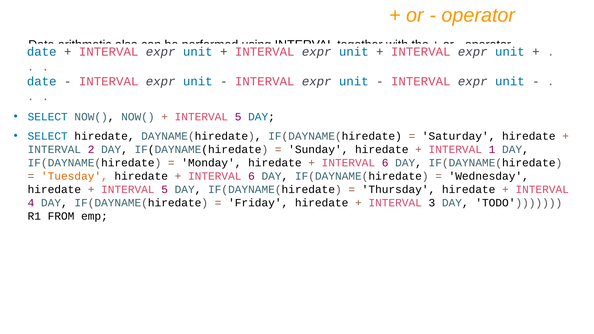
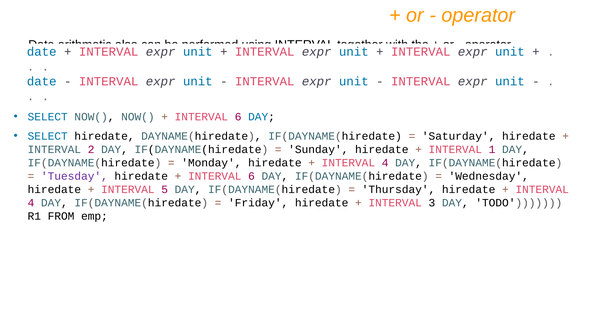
5: 5 -> 6 (238, 117)
6: 6 -> 4 (385, 163)
Tuesday colour: orange -> purple (74, 176)
